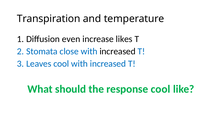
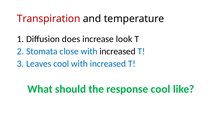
Transpiration colour: black -> red (49, 19)
even: even -> does (71, 39)
likes: likes -> look (124, 39)
